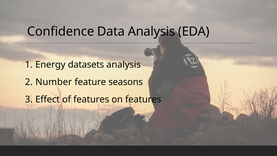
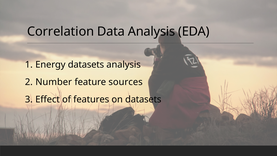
Confidence: Confidence -> Correlation (61, 31)
seasons: seasons -> sources (126, 82)
on features: features -> datasets (143, 99)
